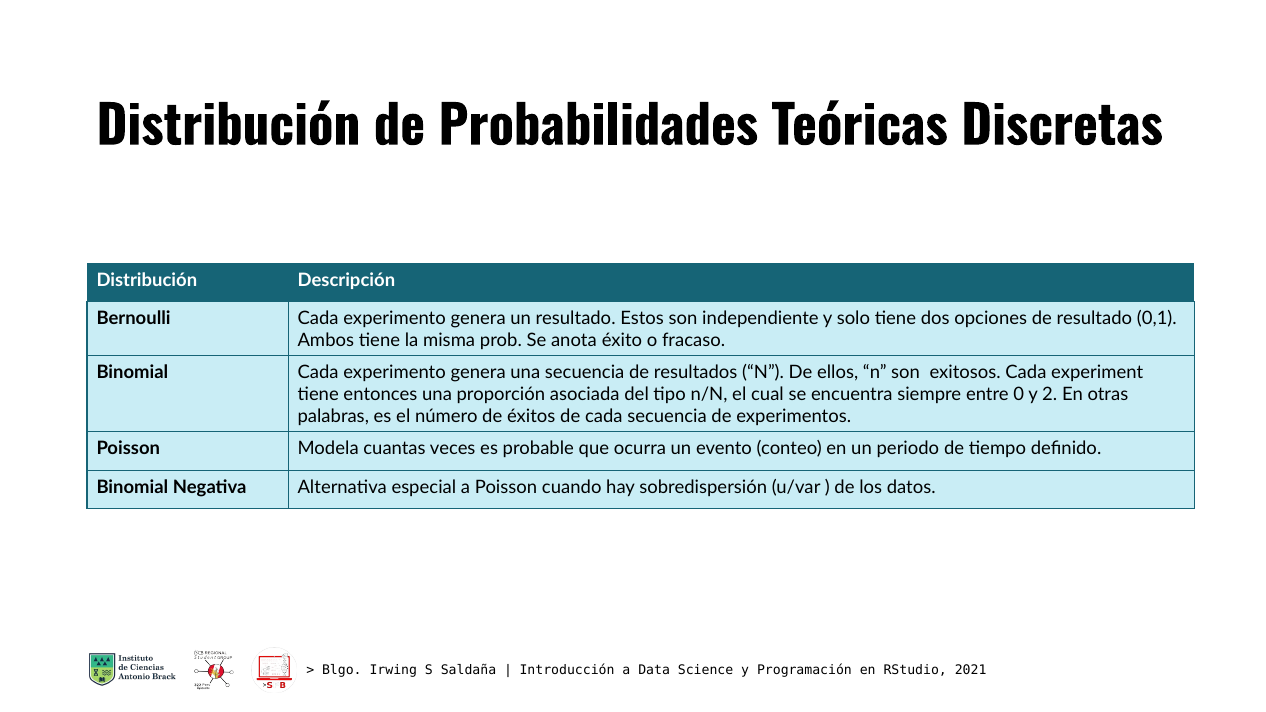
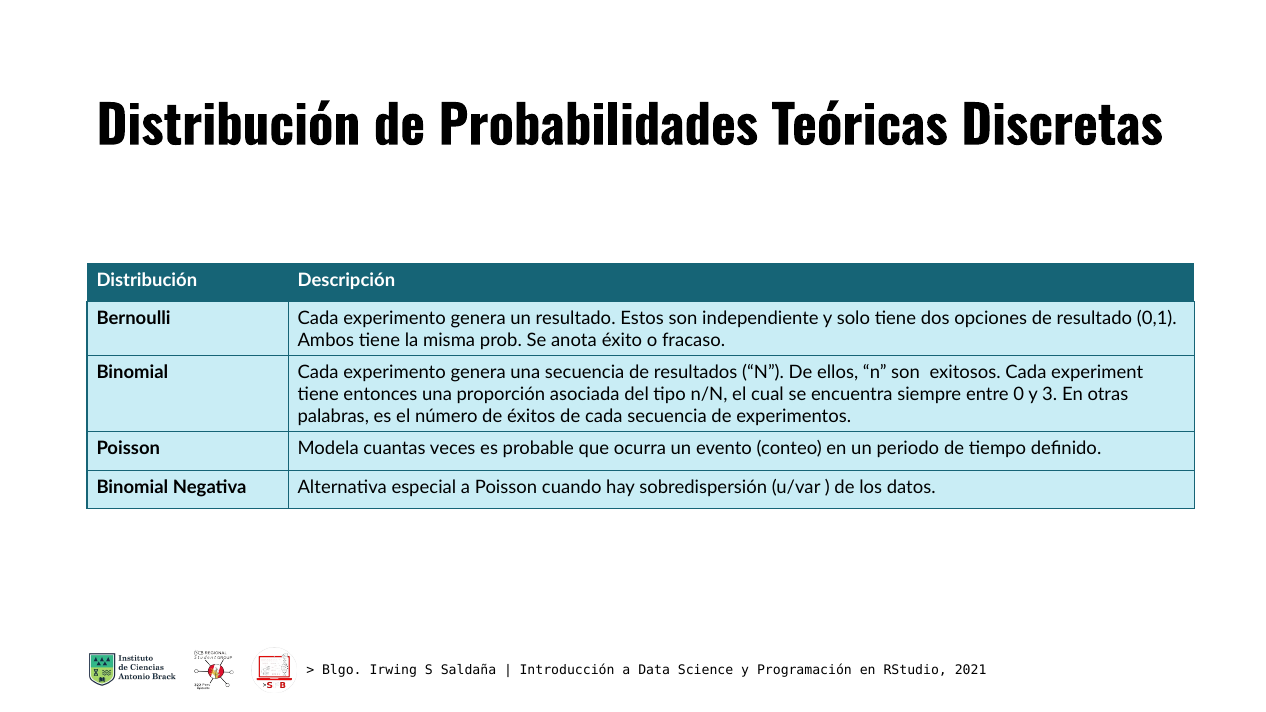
2: 2 -> 3 (1050, 395)
